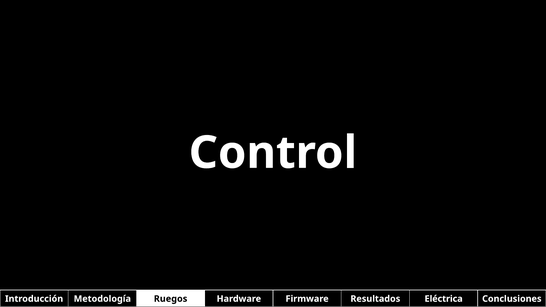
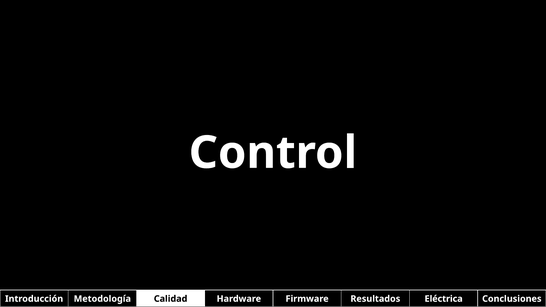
Ruegos: Ruegos -> Calidad (171, 299)
